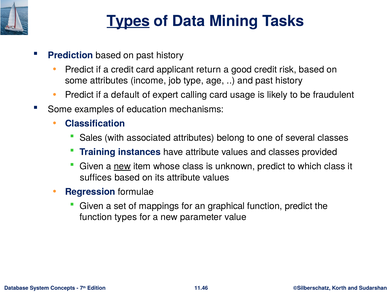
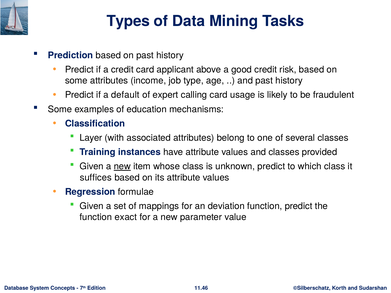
Types underline: present -> none (128, 21)
return: return -> above (209, 70)
Sales: Sales -> Layer (91, 138)
graphical: graphical -> deviation (226, 206)
function types: types -> exact (126, 217)
